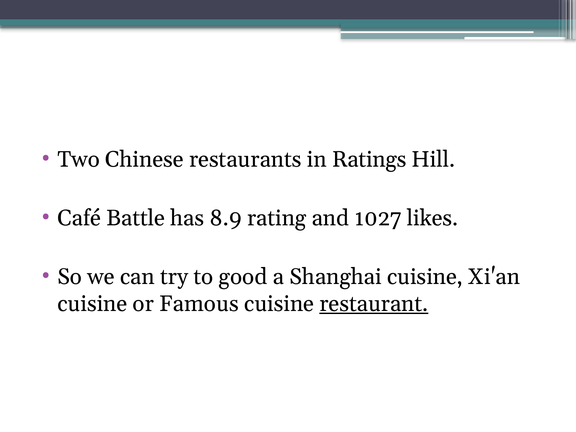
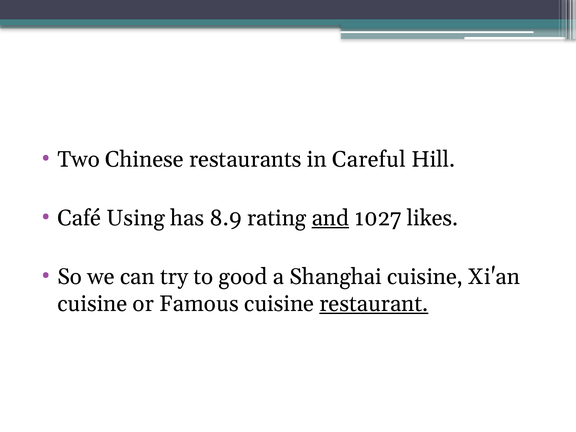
Ratings: Ratings -> Careful (369, 160)
Battle: Battle -> Using (136, 218)
and underline: none -> present (330, 218)
